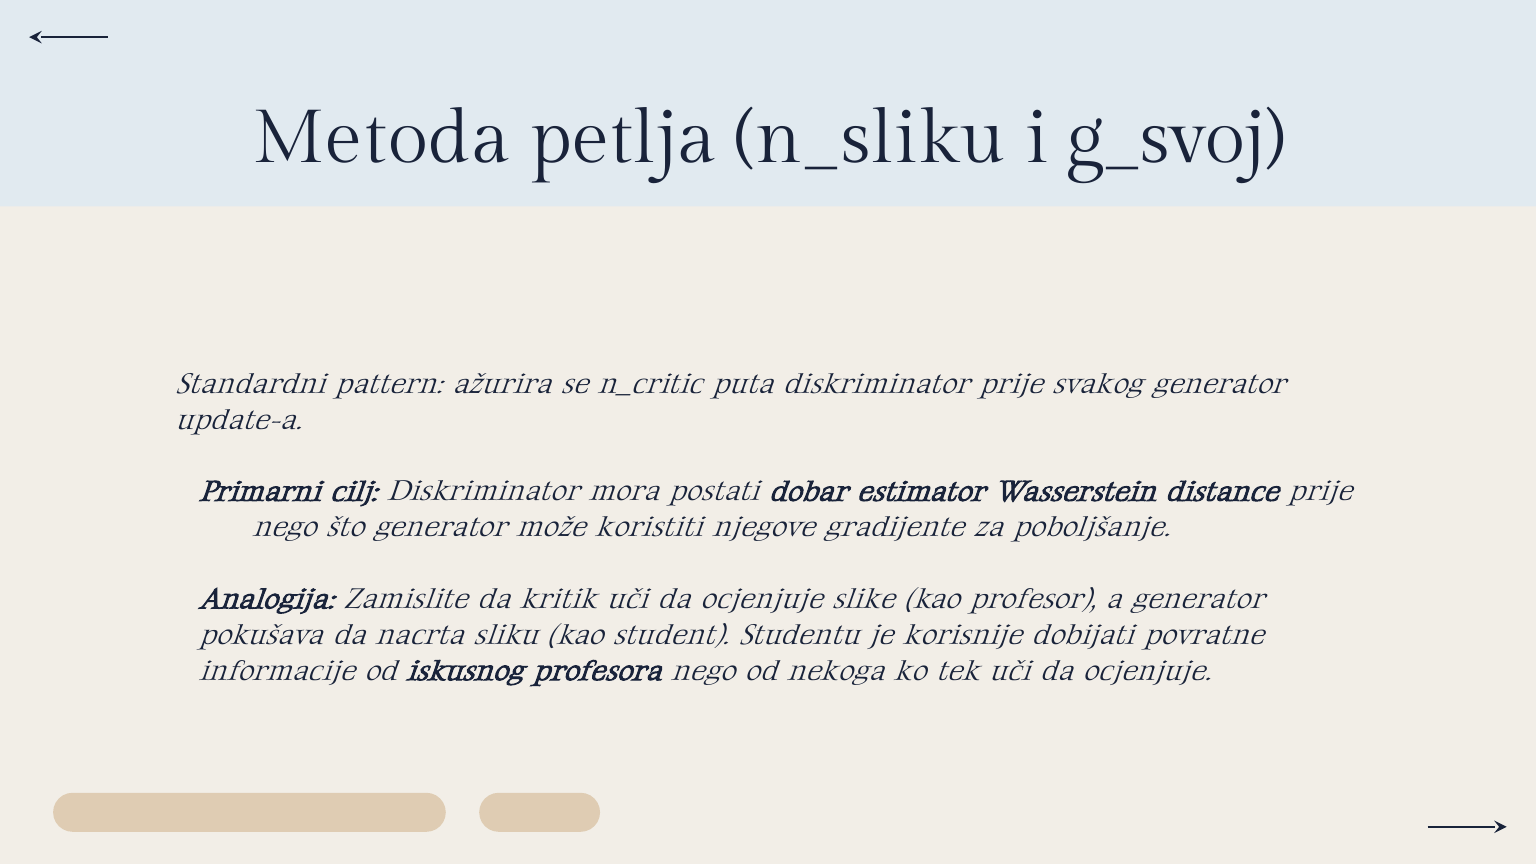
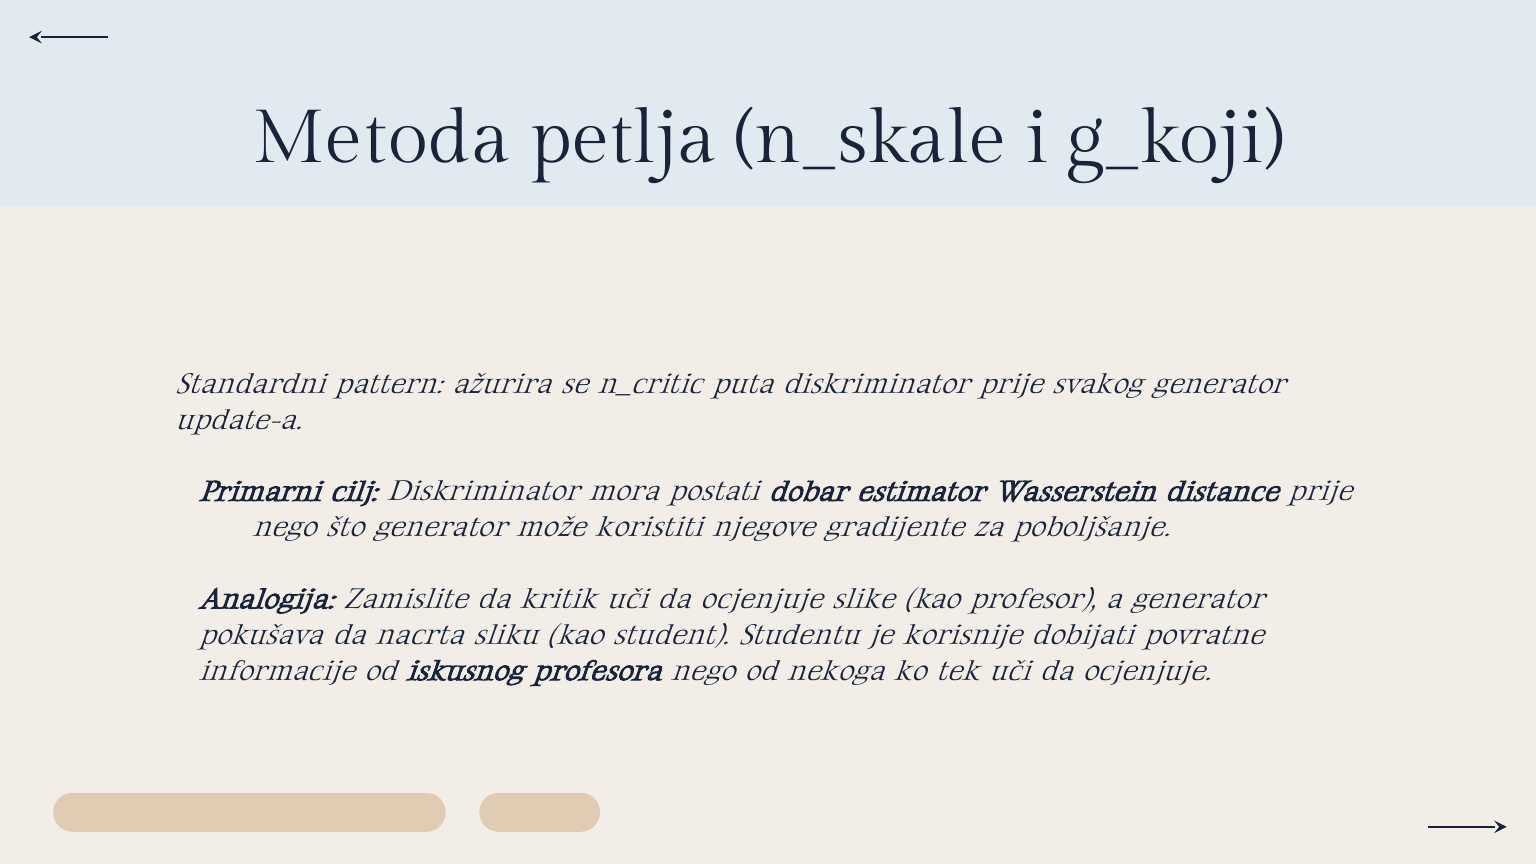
n_sliku: n_sliku -> n_skale (871, 138)
g_svoj: g_svoj -> g_koji (1176, 138)
